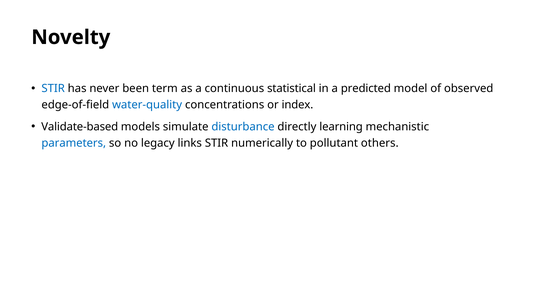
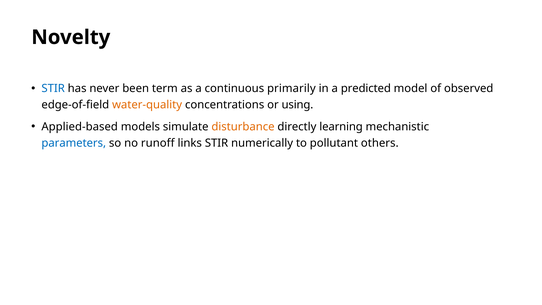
statistical: statistical -> primarily (291, 89)
water-quality colour: blue -> orange (147, 105)
index: index -> using (297, 105)
Validate-based: Validate-based -> Applied-based (80, 127)
disturbance colour: blue -> orange (243, 127)
legacy: legacy -> runoff (158, 143)
